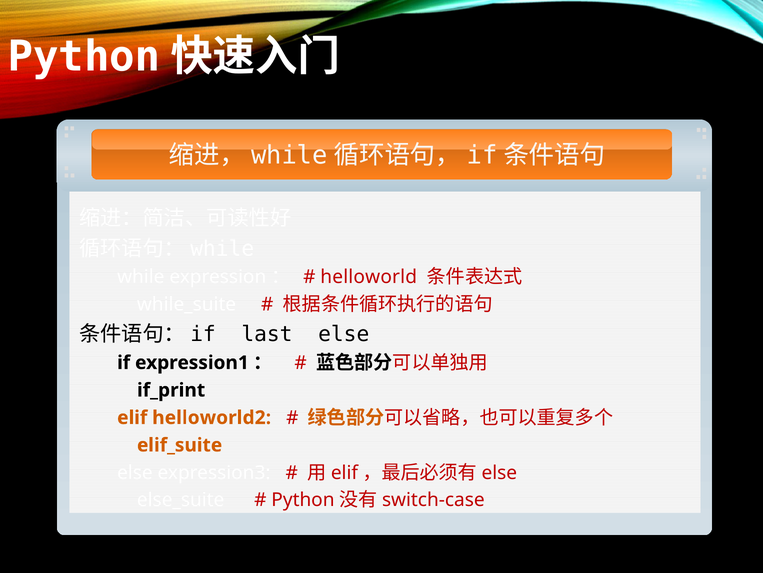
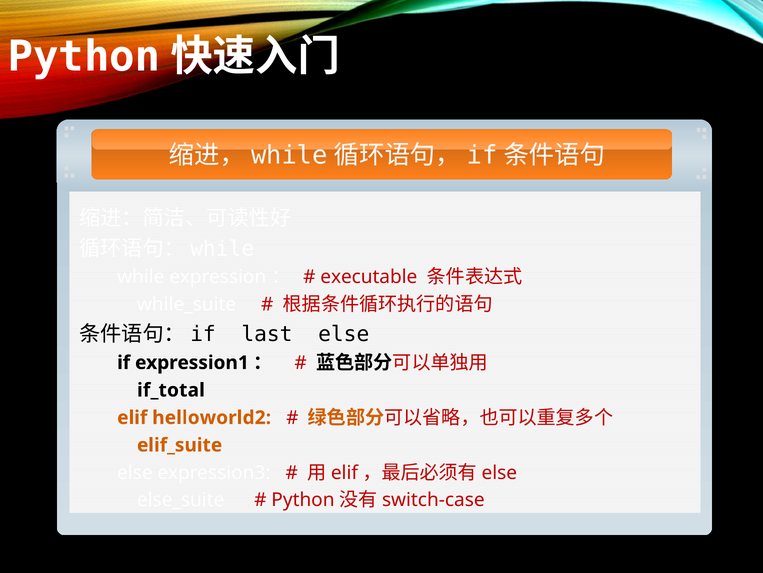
helloworld: helloworld -> executable (369, 277)
if_print: if_print -> if_total (171, 390)
